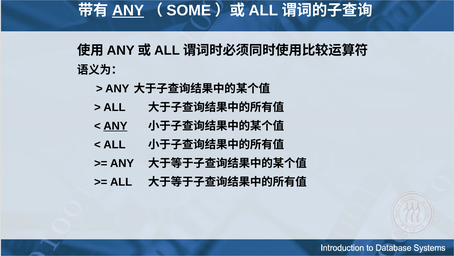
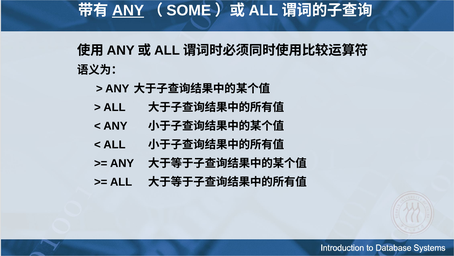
ANY underline: present -> none (115, 126)
